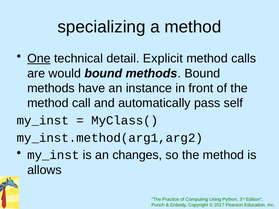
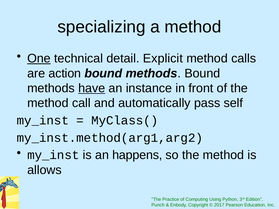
would: would -> action (65, 73)
have underline: none -> present (92, 88)
changes: changes -> happens (137, 155)
